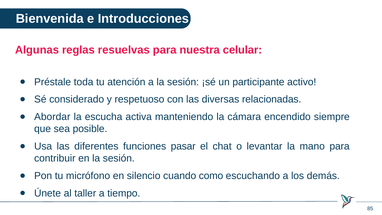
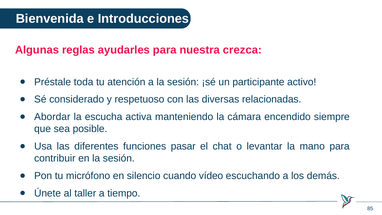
resuelvas: resuelvas -> ayudarles (124, 50)
celular: celular -> crezca (242, 50)
como: como -> vídeo (211, 176)
